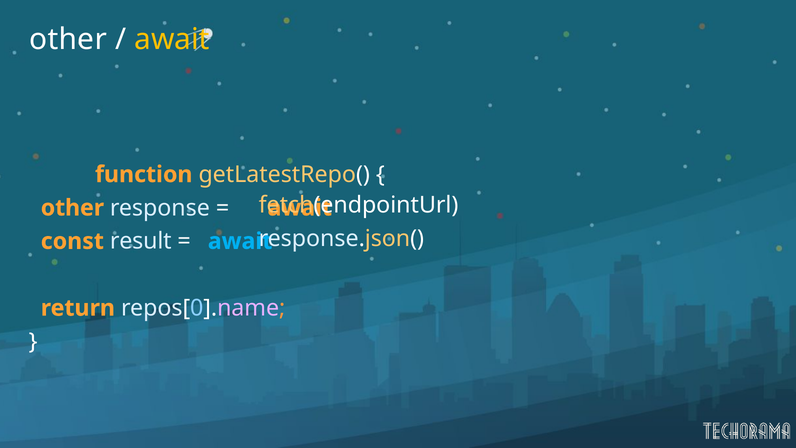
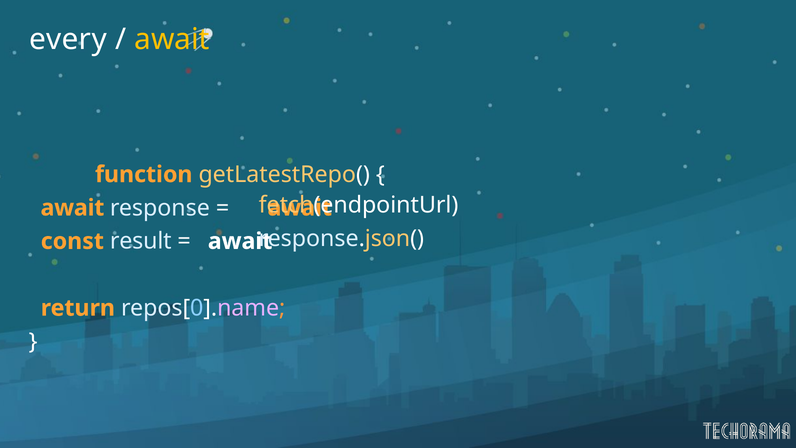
other: other -> every (68, 39)
other: other -> await (72, 208)
await colour: light blue -> white (240, 241)
